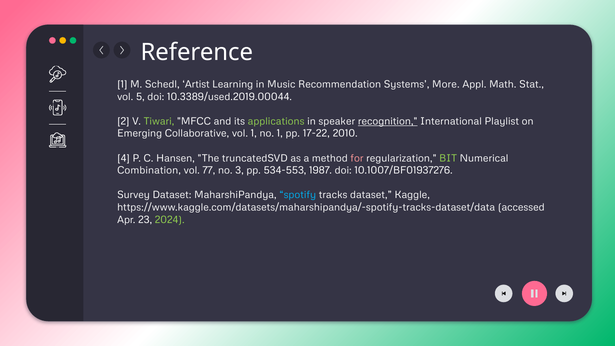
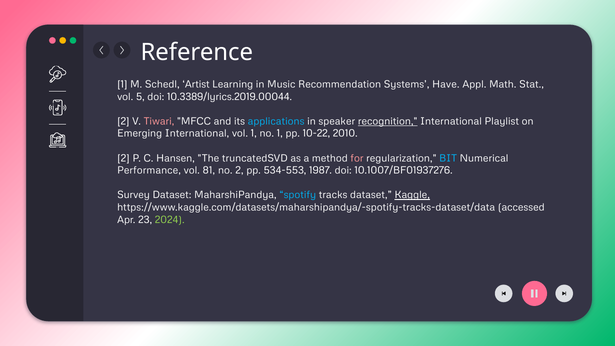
More: More -> Have (446, 84)
10.3389/used.2019.00044: 10.3389/used.2019.00044 -> 10.3389/lyrics.2019.00044 (230, 97)
Tiwari colour: light green -> pink (159, 121)
applications colour: light green -> light blue (276, 121)
Emerging Collaborative: Collaborative -> International (197, 134)
17-22: 17-22 -> 10-22 (316, 134)
4: 4 -> 2 (123, 158)
BIT colour: light green -> light blue (448, 158)
Combination: Combination -> Performance (149, 170)
77: 77 -> 81 (209, 170)
no 3: 3 -> 2 (239, 170)
Kaggle underline: none -> present (412, 195)
